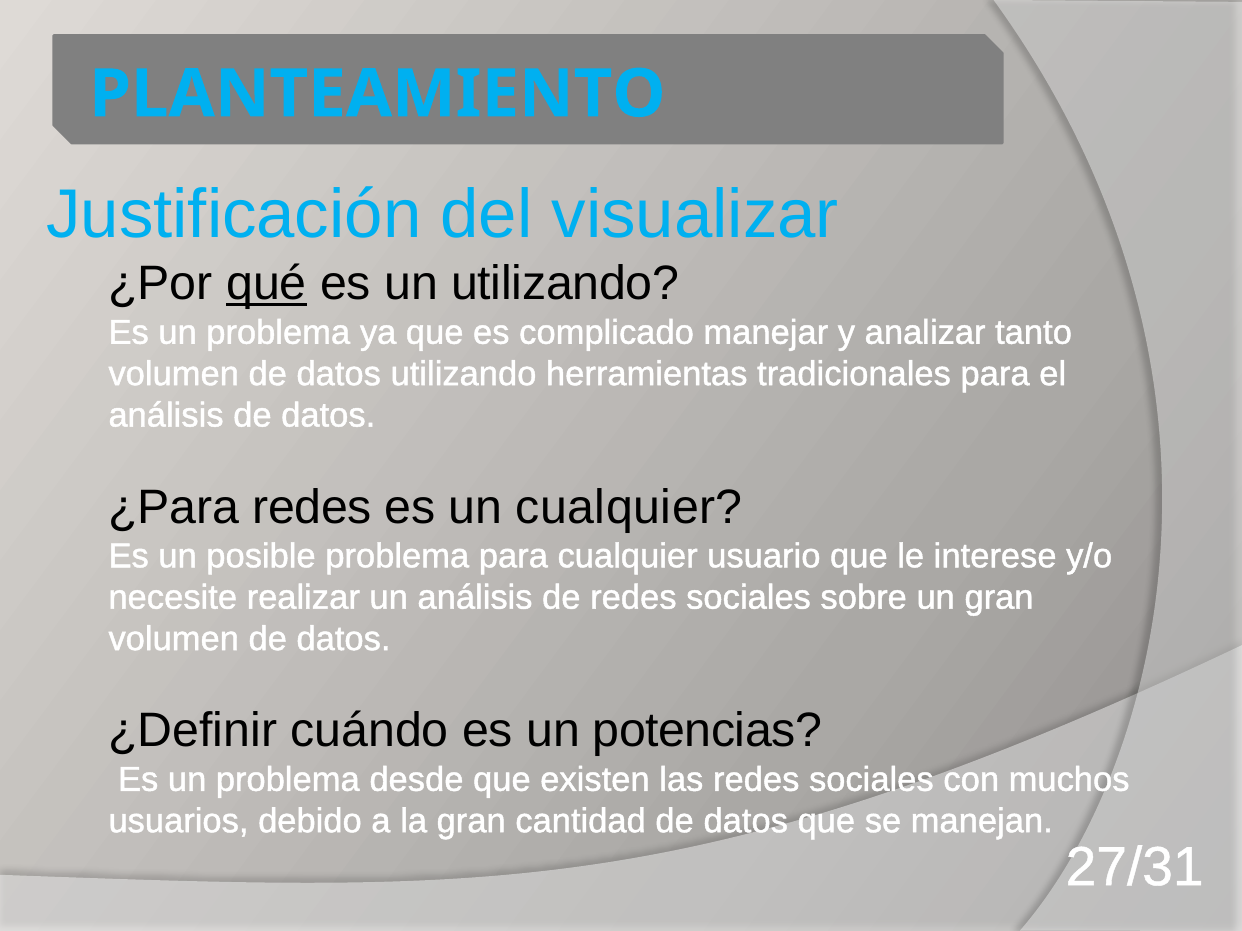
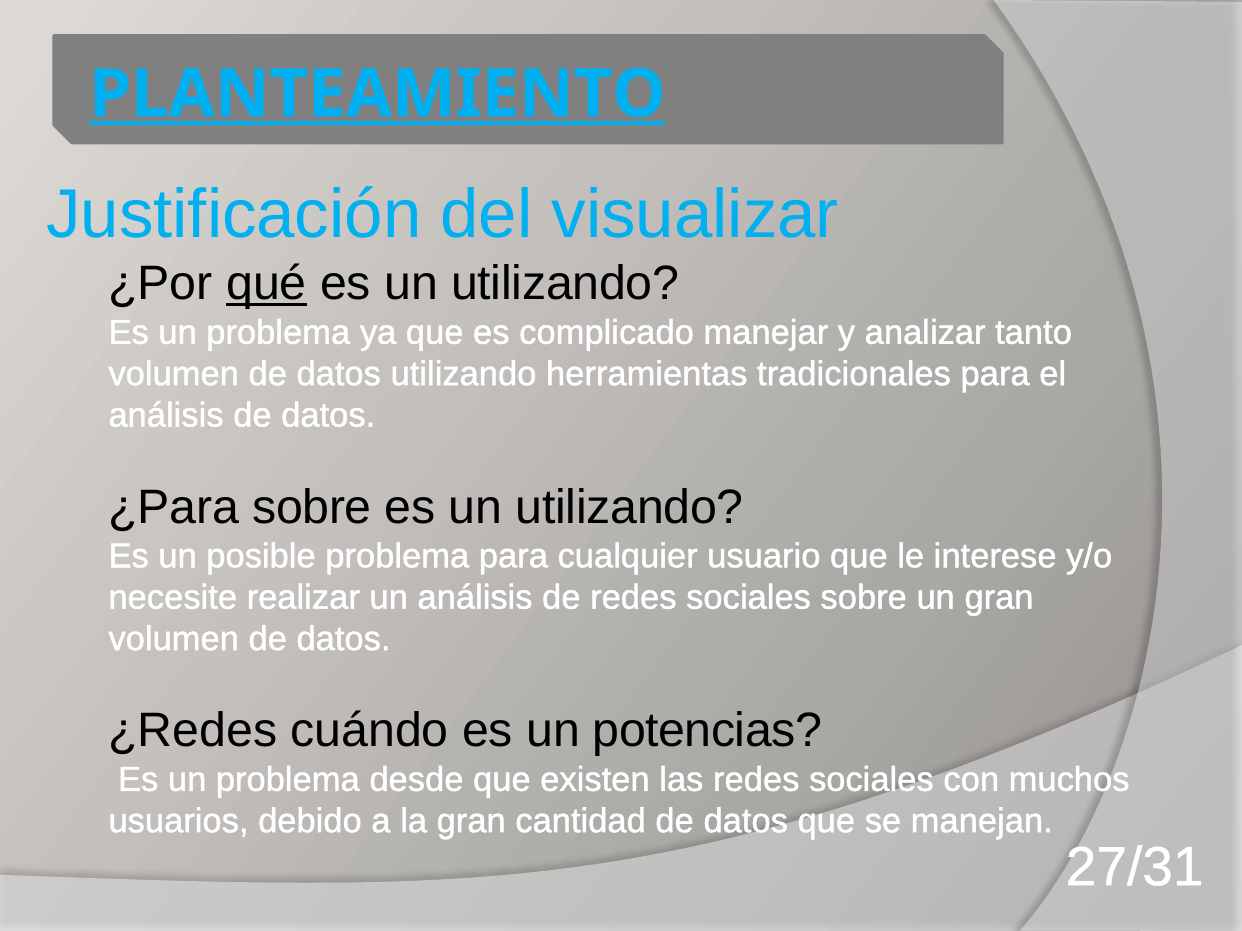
PLANTEAMIENTO underline: none -> present (377, 94)
¿Para redes: redes -> sobre (312, 507)
cualquier: cualquier -> utilizando (630, 507)
¿Definir: ¿Definir -> ¿Redes (193, 731)
